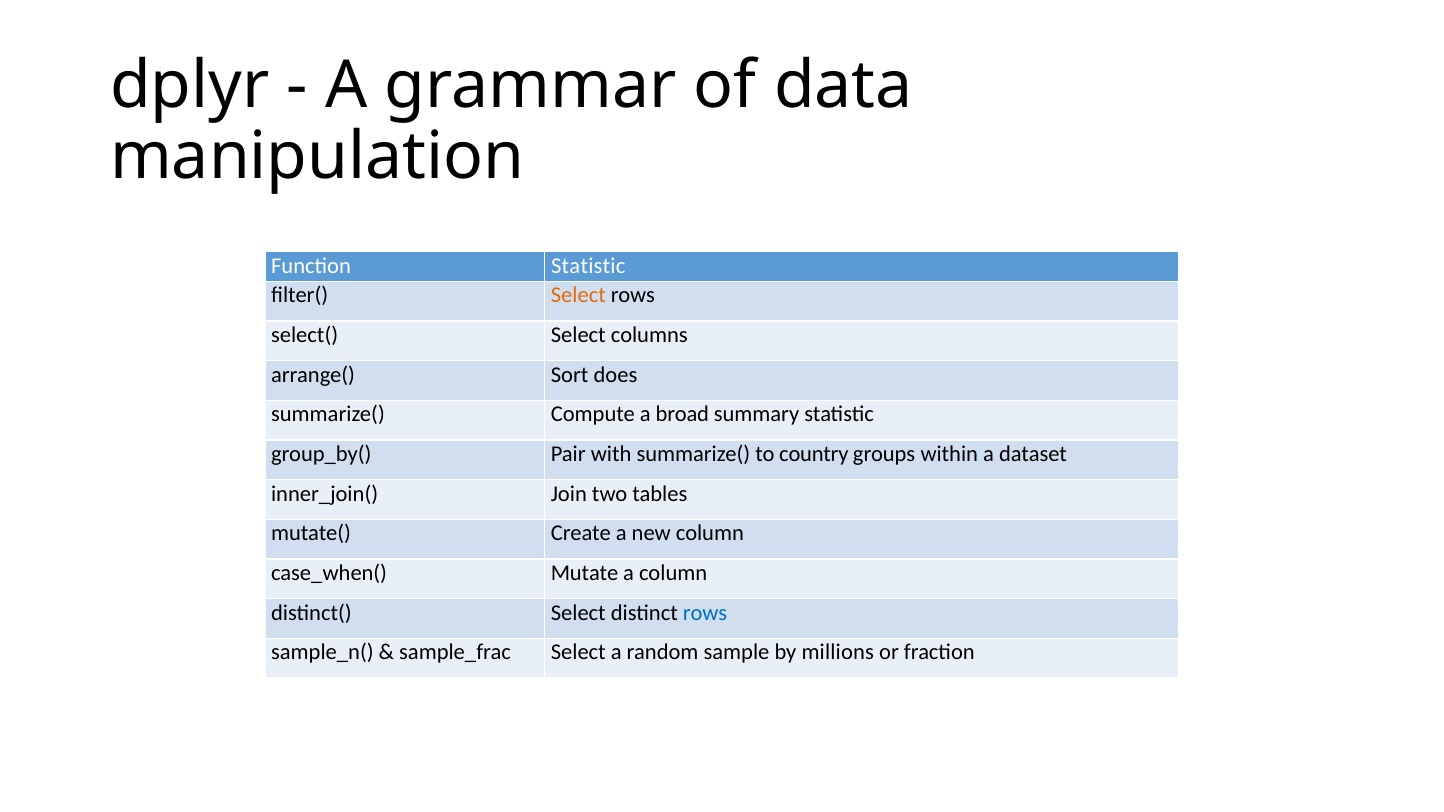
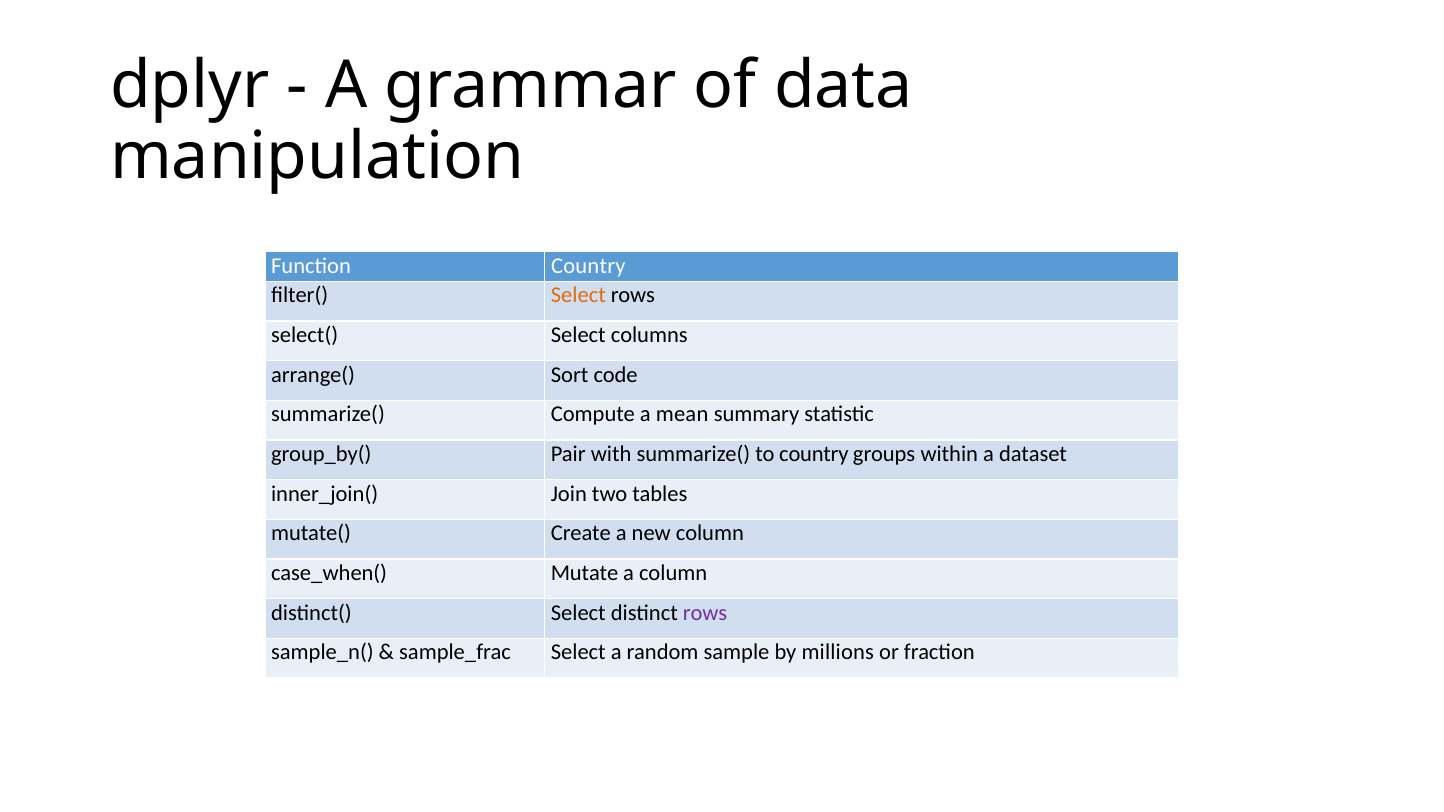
Function Statistic: Statistic -> Country (588, 266)
does: does -> code (616, 375)
broad: broad -> mean (682, 415)
rows colour: blue -> purple (705, 613)
